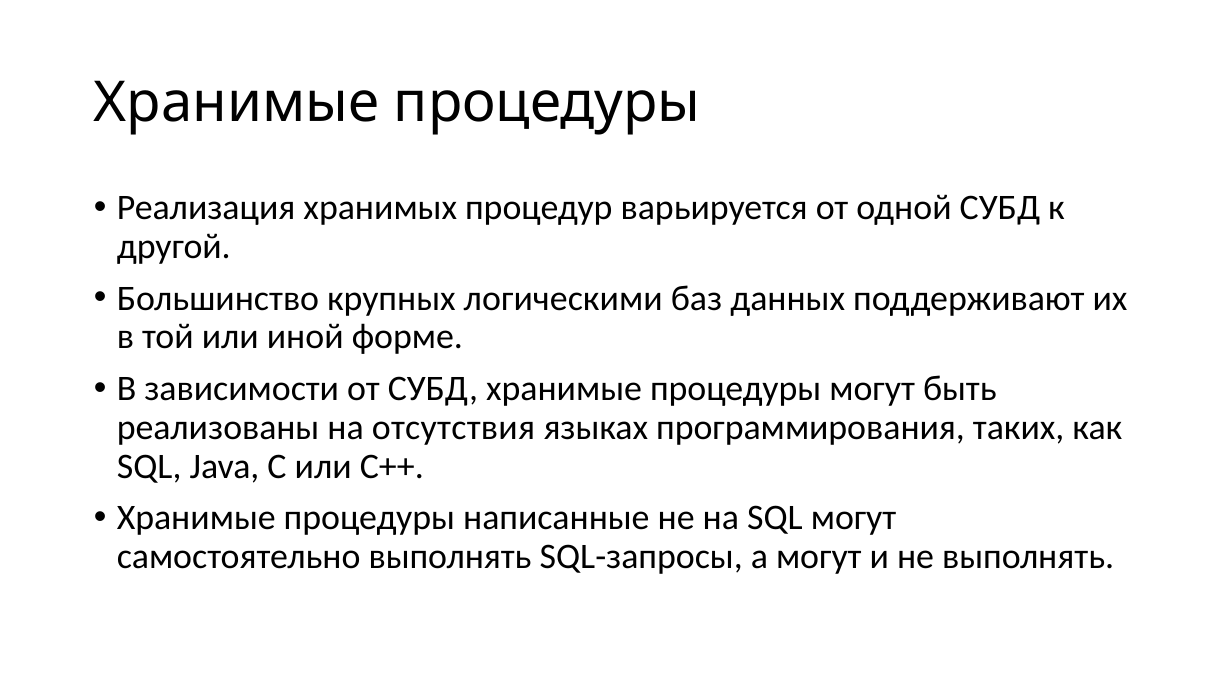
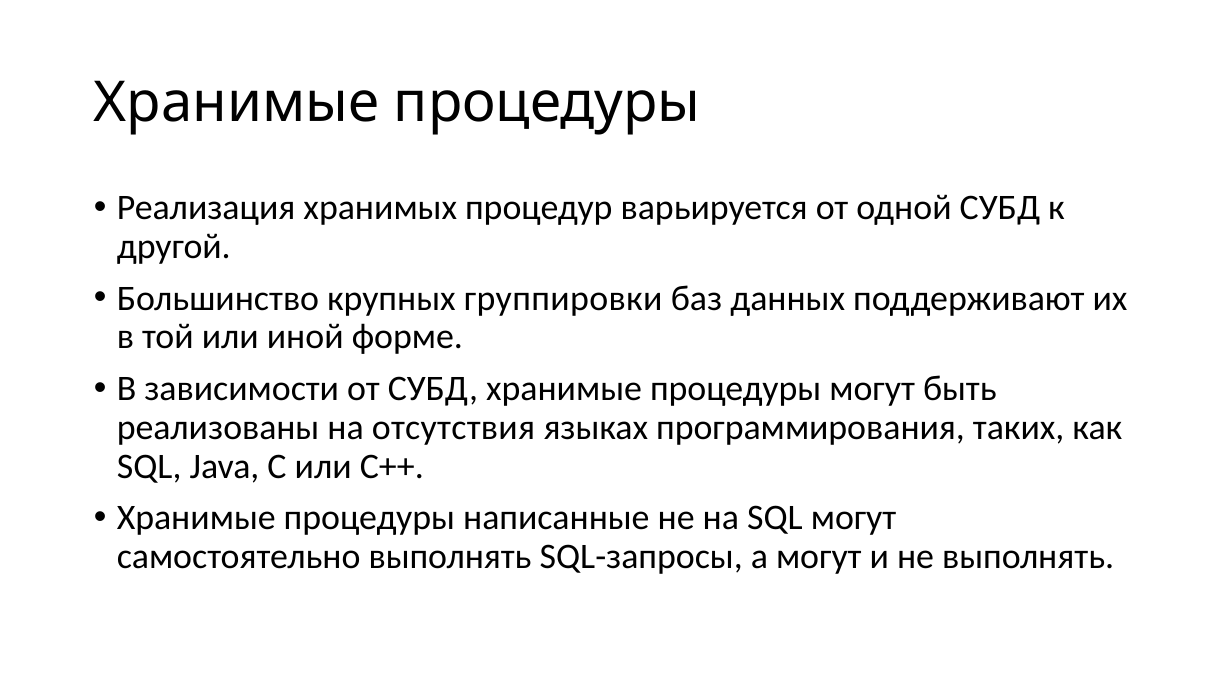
логическими: логическими -> группировки (563, 298)
